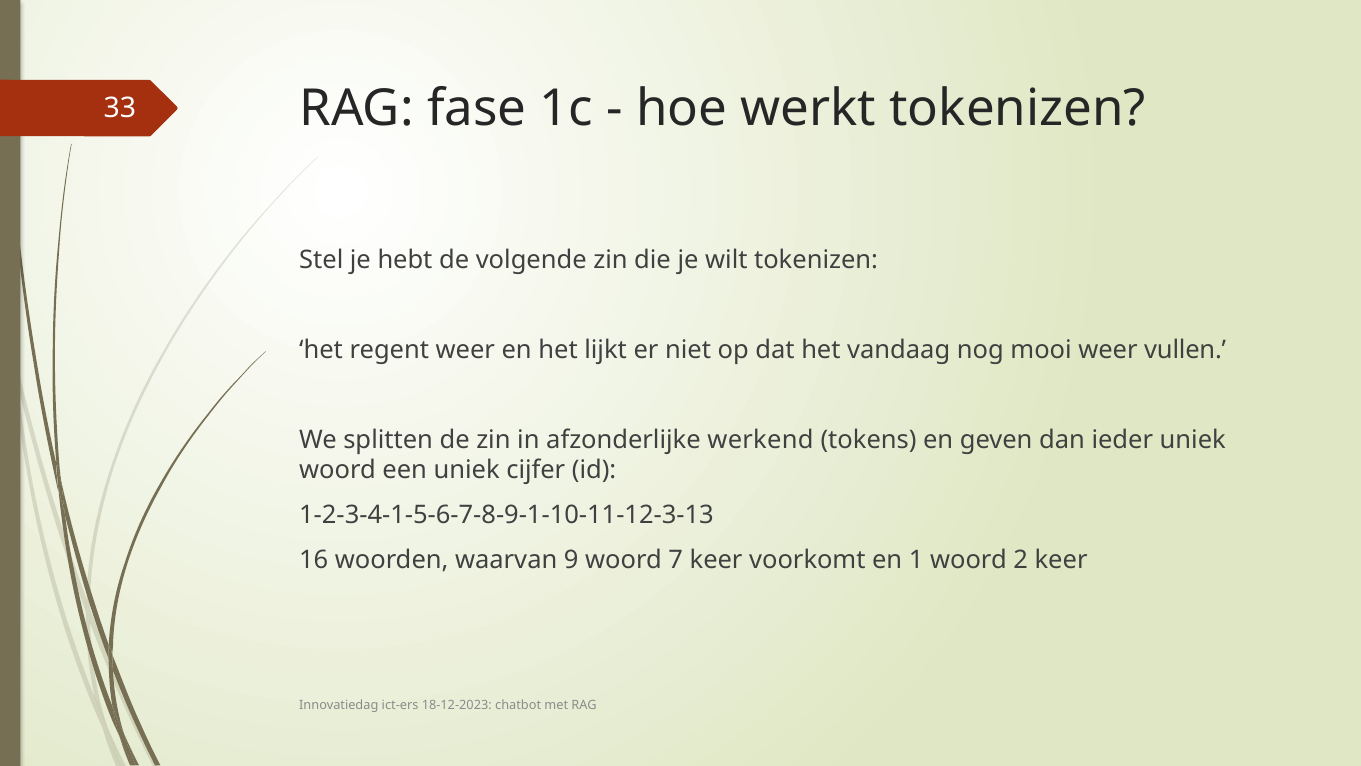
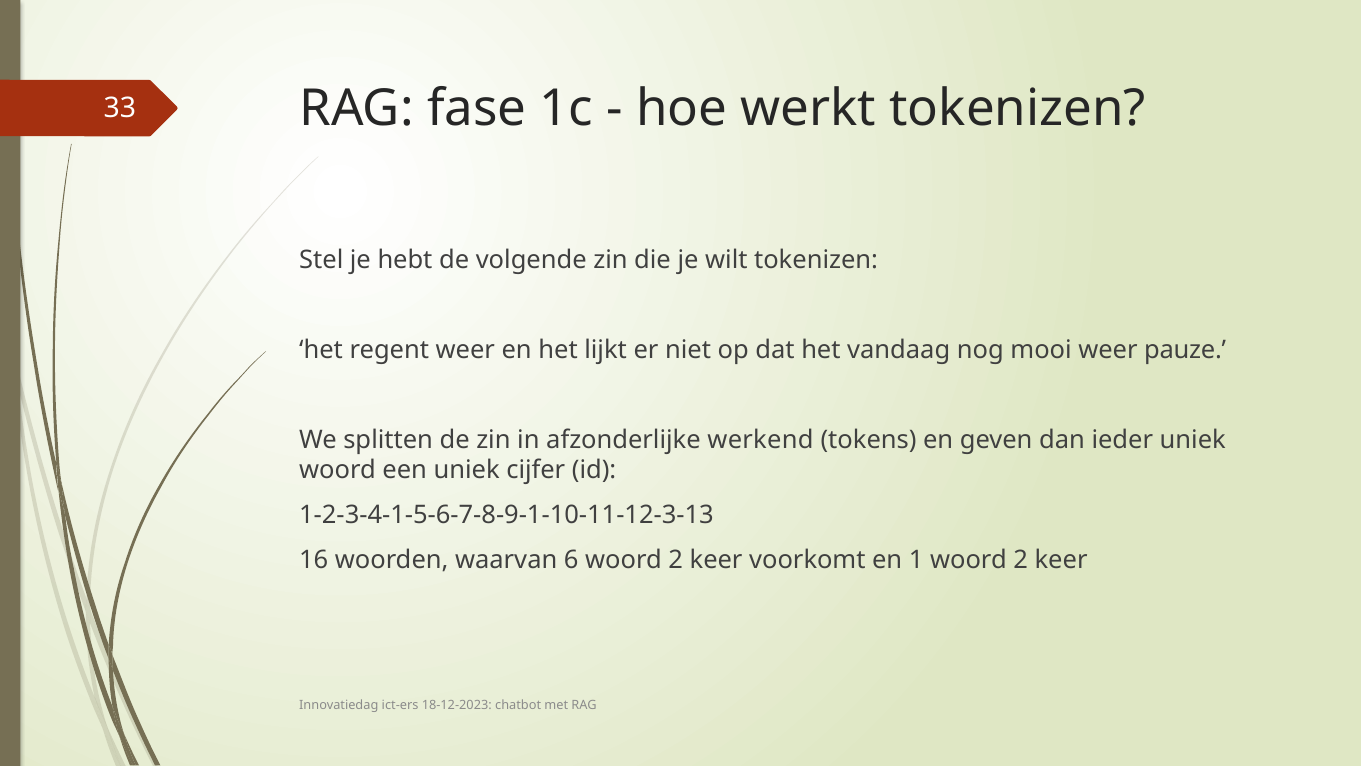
vullen: vullen -> pauze (1185, 350)
9: 9 -> 6 (571, 560)
7: 7 -> 2 (676, 560)
